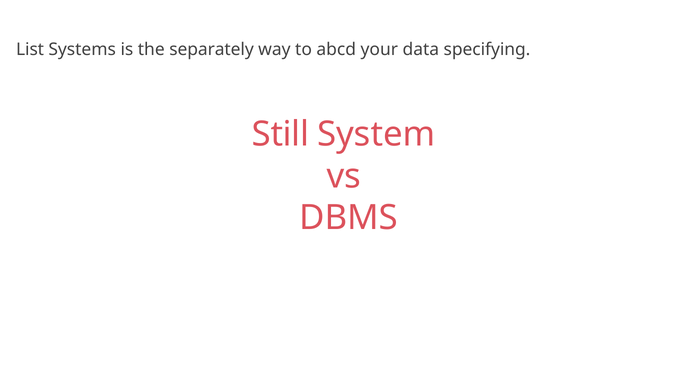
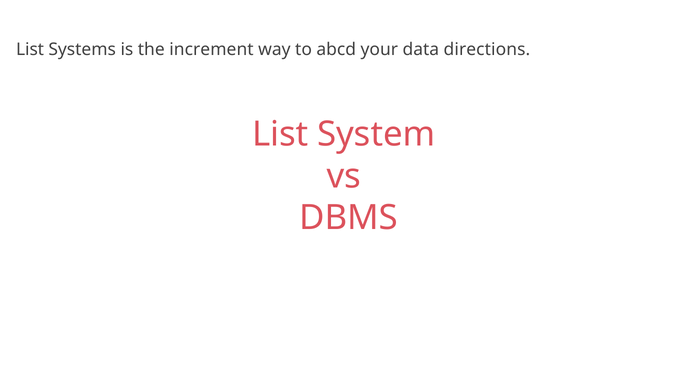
separately: separately -> increment (211, 50)
specifying: specifying -> directions (487, 50)
Still: Still -> List (280, 134)
